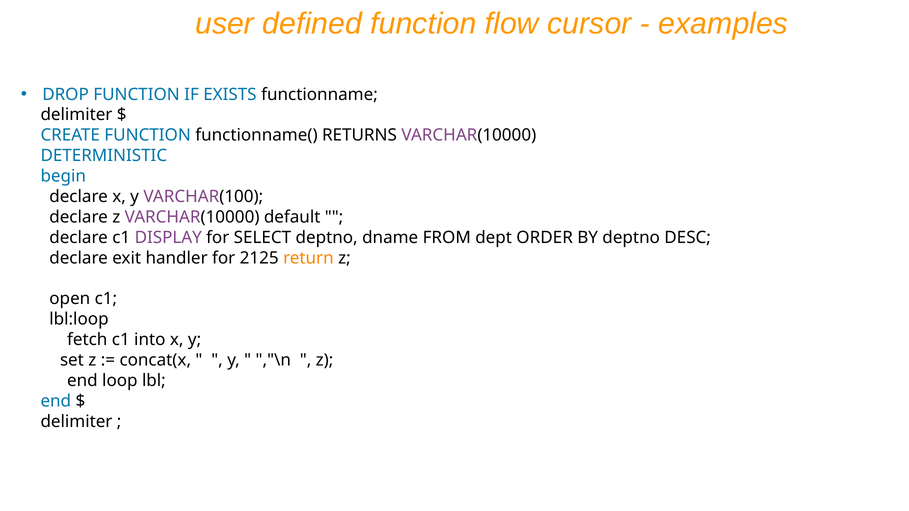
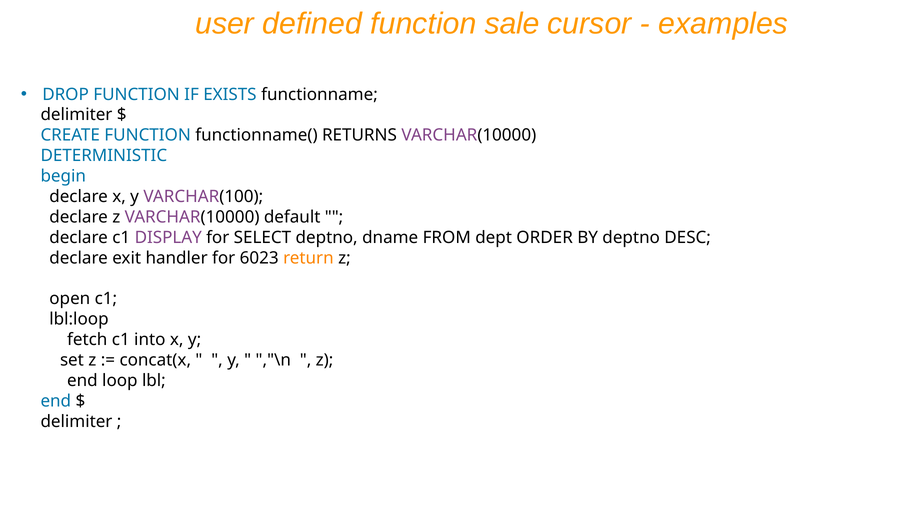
flow: flow -> sale (512, 24)
2125: 2125 -> 6023 (259, 258)
